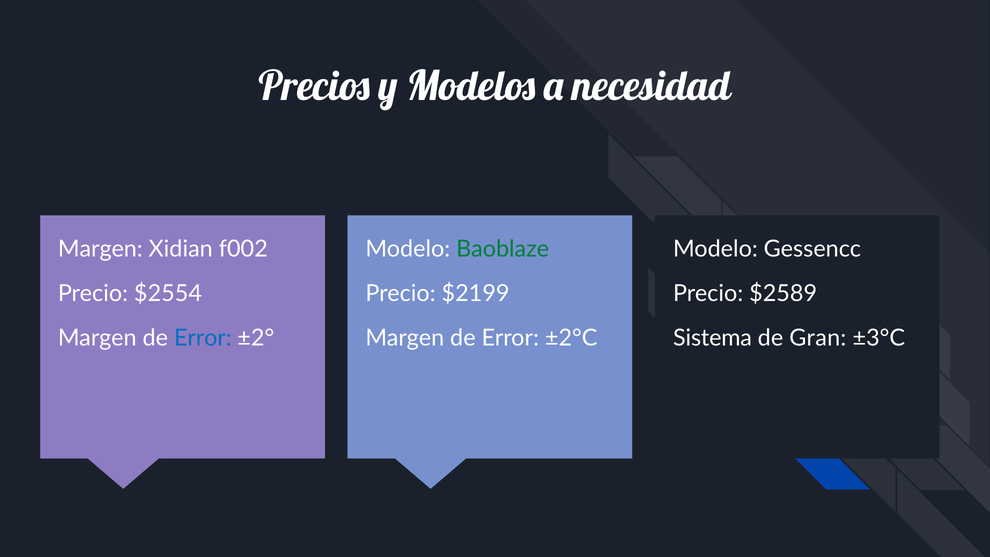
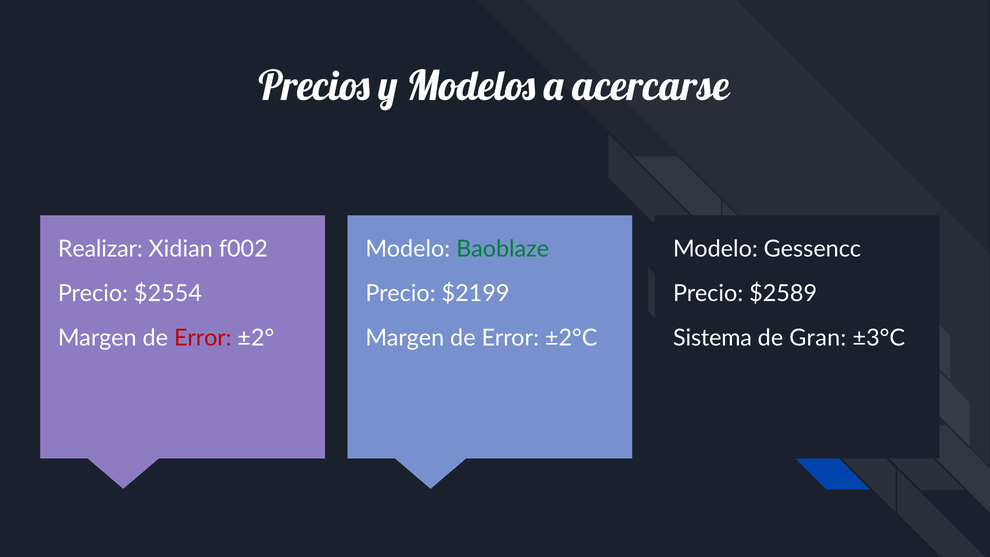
necesidad: necesidad -> acercarse (651, 87)
Margen: Margen -> Realizar (100, 249)
Error colour: blue -> red (203, 338)
